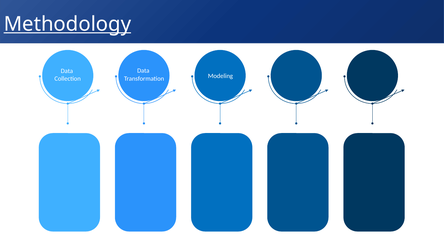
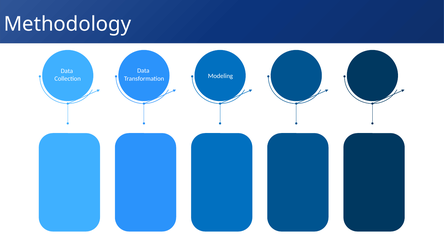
Methodology underline: present -> none (67, 24)
